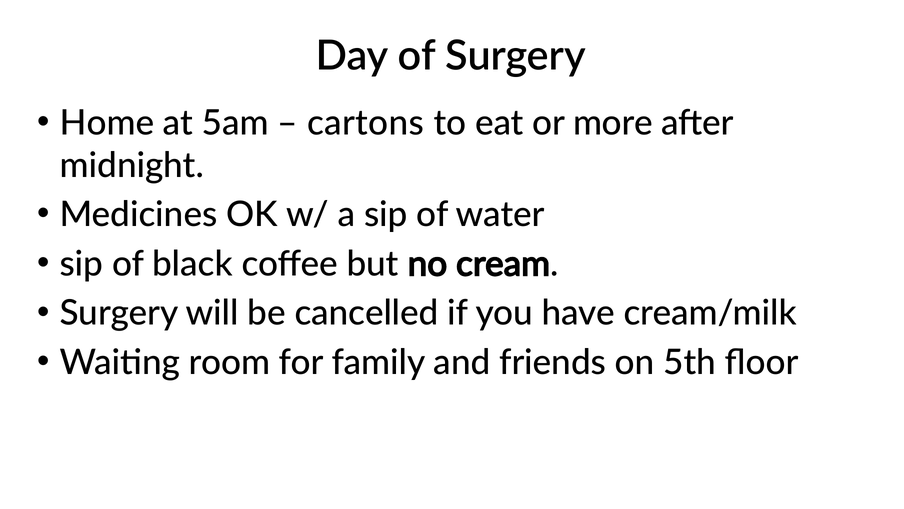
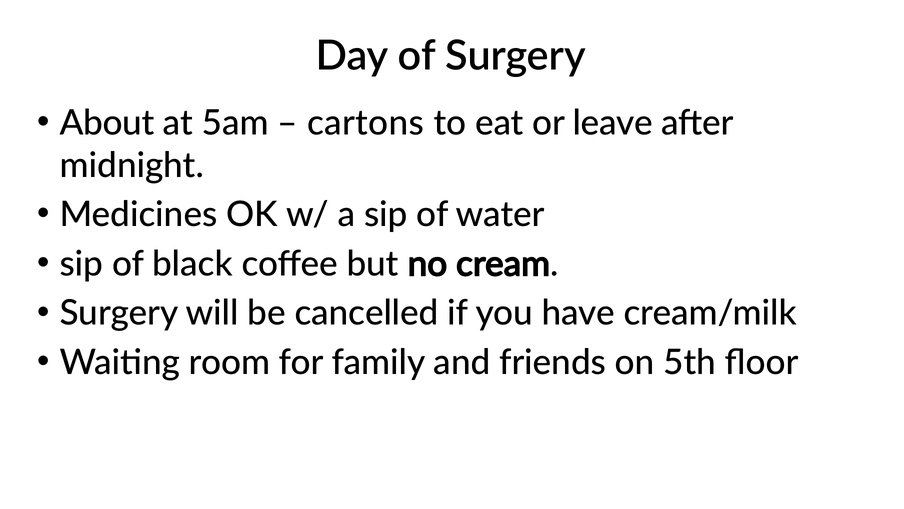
Home: Home -> About (107, 123)
more: more -> leave (613, 123)
